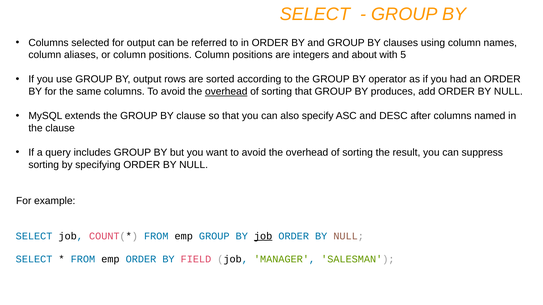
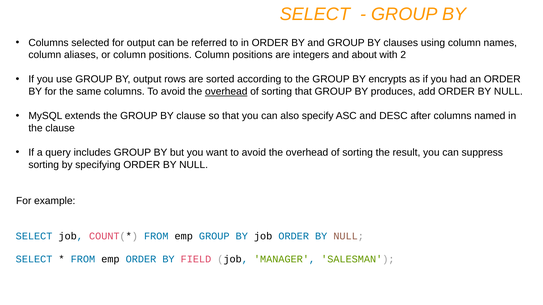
5: 5 -> 2 (403, 55)
operator: operator -> encrypts (387, 79)
job underline: present -> none (263, 236)
